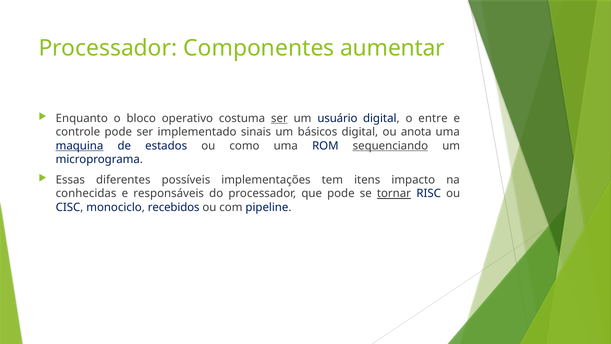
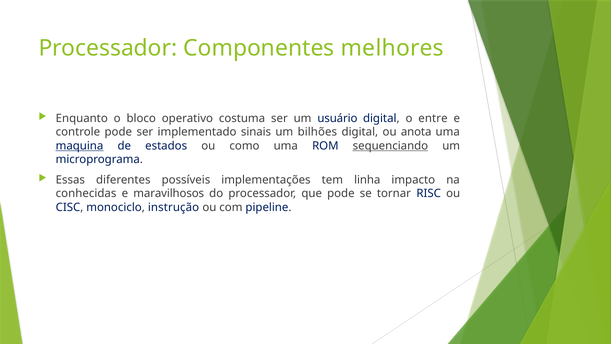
aumentar: aumentar -> melhores (392, 48)
ser underline: present -> none (279, 118)
básicos: básicos -> bilhões (317, 132)
itens: itens -> linha (367, 180)
responsáveis: responsáveis -> maravilhosos (169, 193)
tornar underline: present -> none (394, 193)
recebidos: recebidos -> instrução (174, 207)
